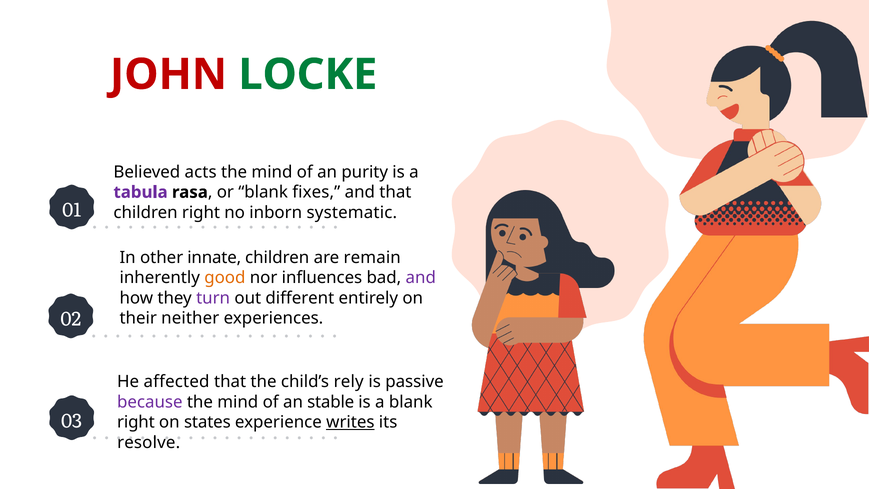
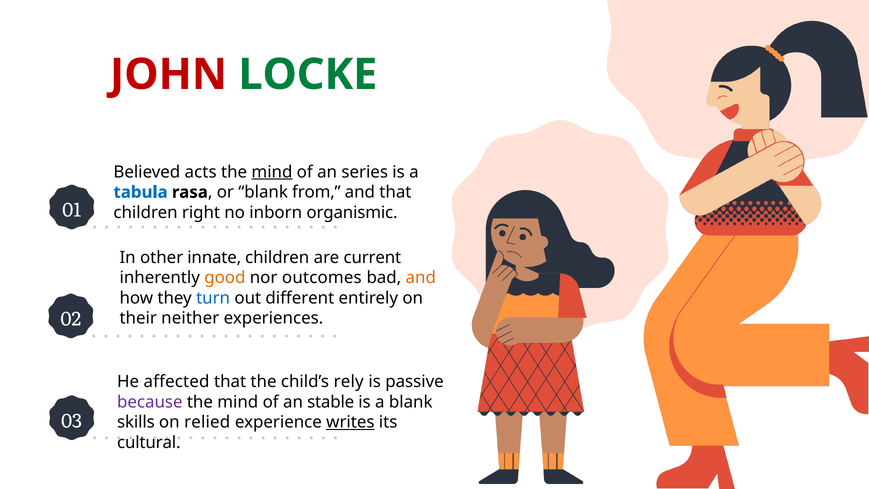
mind underline: none -> present (272, 172)
purity: purity -> series (365, 172)
tabula colour: purple -> blue (141, 192)
fixes: fixes -> from (316, 192)
systematic: systematic -> organismic (352, 212)
remain: remain -> current (372, 257)
influences: influences -> outcomes (322, 278)
and colour: purple -> orange (421, 278)
turn colour: purple -> blue (213, 298)
right: right -> skills (136, 422)
states: states -> relied (207, 422)
resolve: resolve -> cultural (149, 442)
